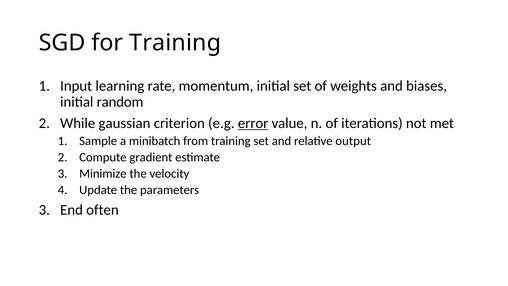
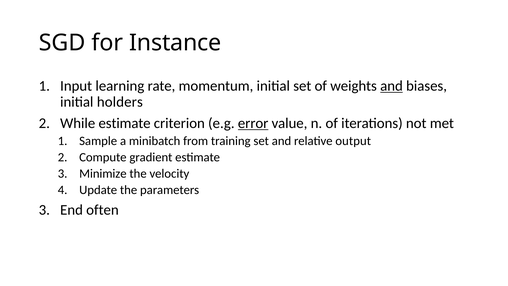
for Training: Training -> Instance (175, 43)
and underline: none -> present (392, 86)
random: random -> holders (120, 102)
While gaussian: gaussian -> estimate (125, 123)
